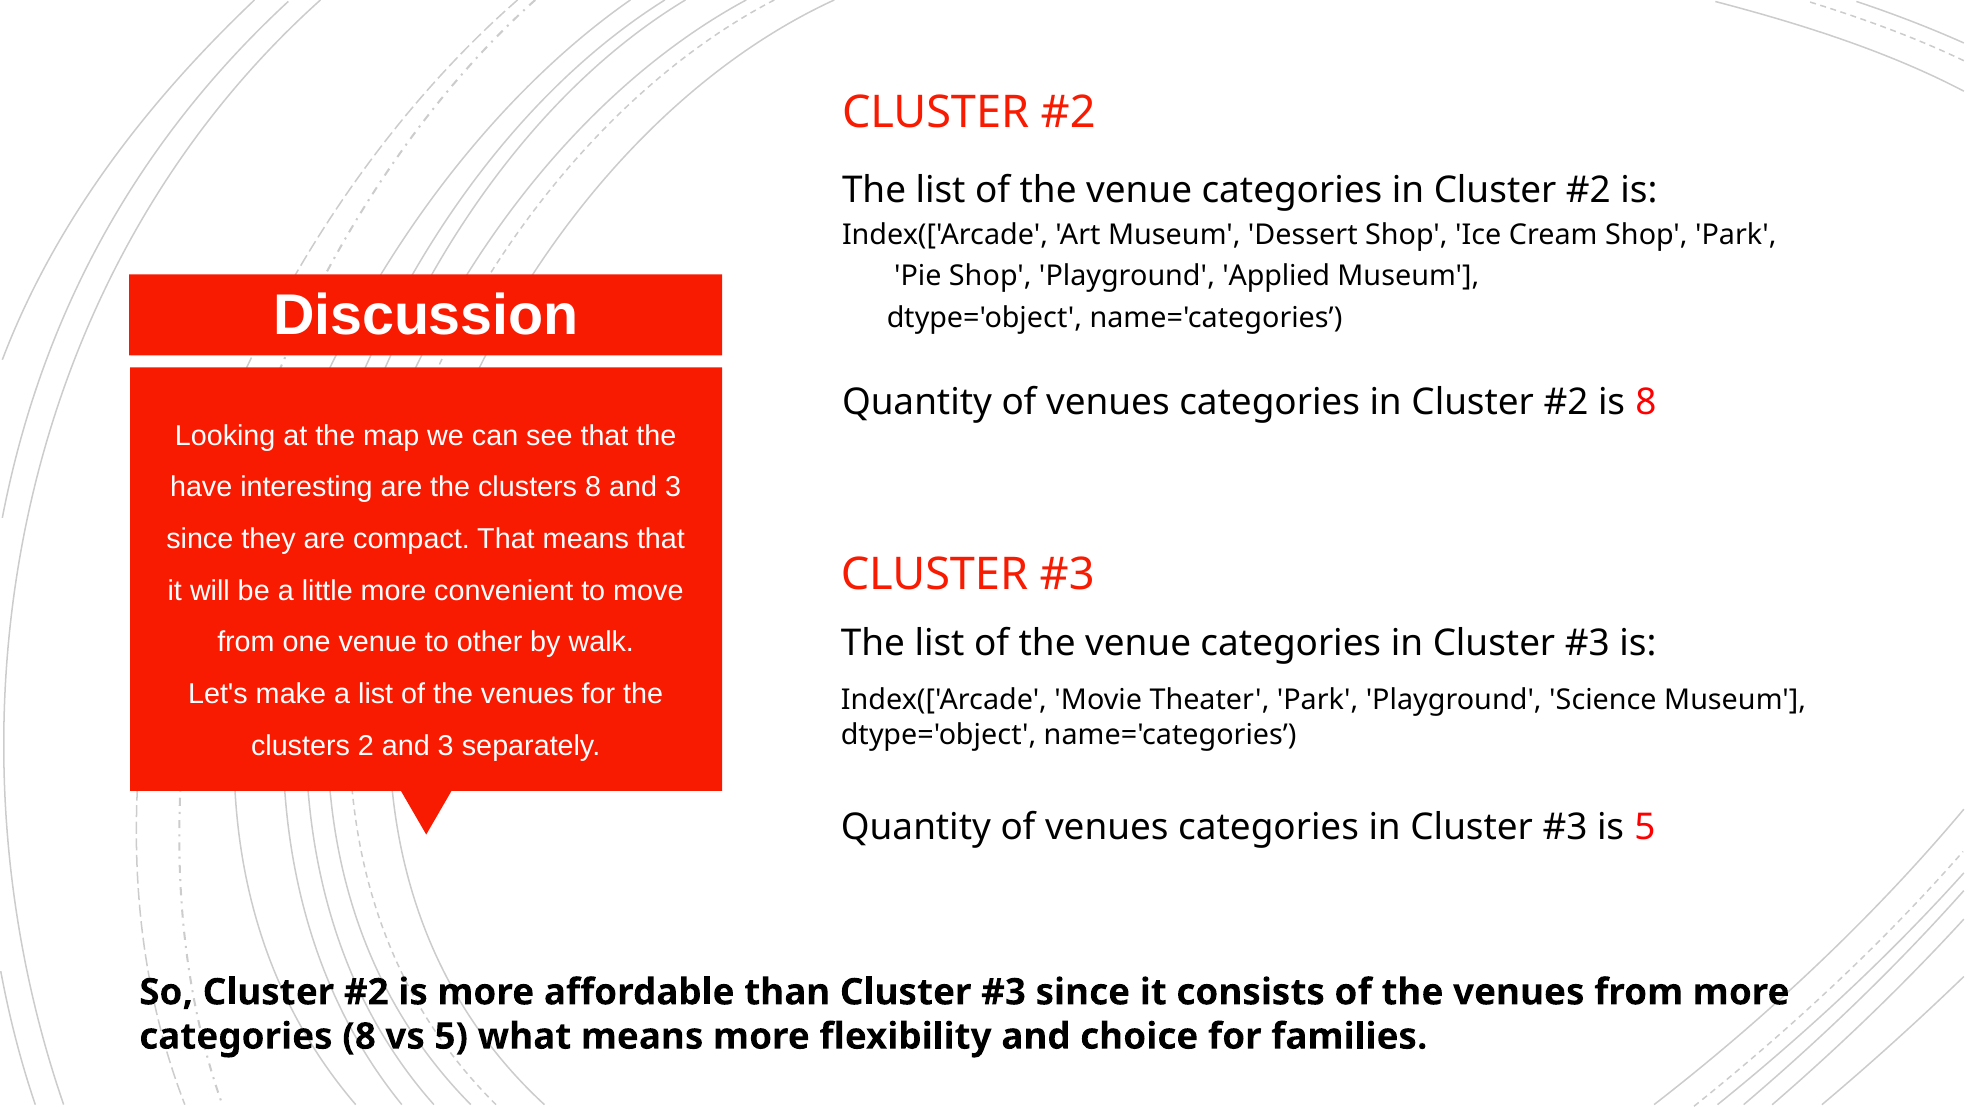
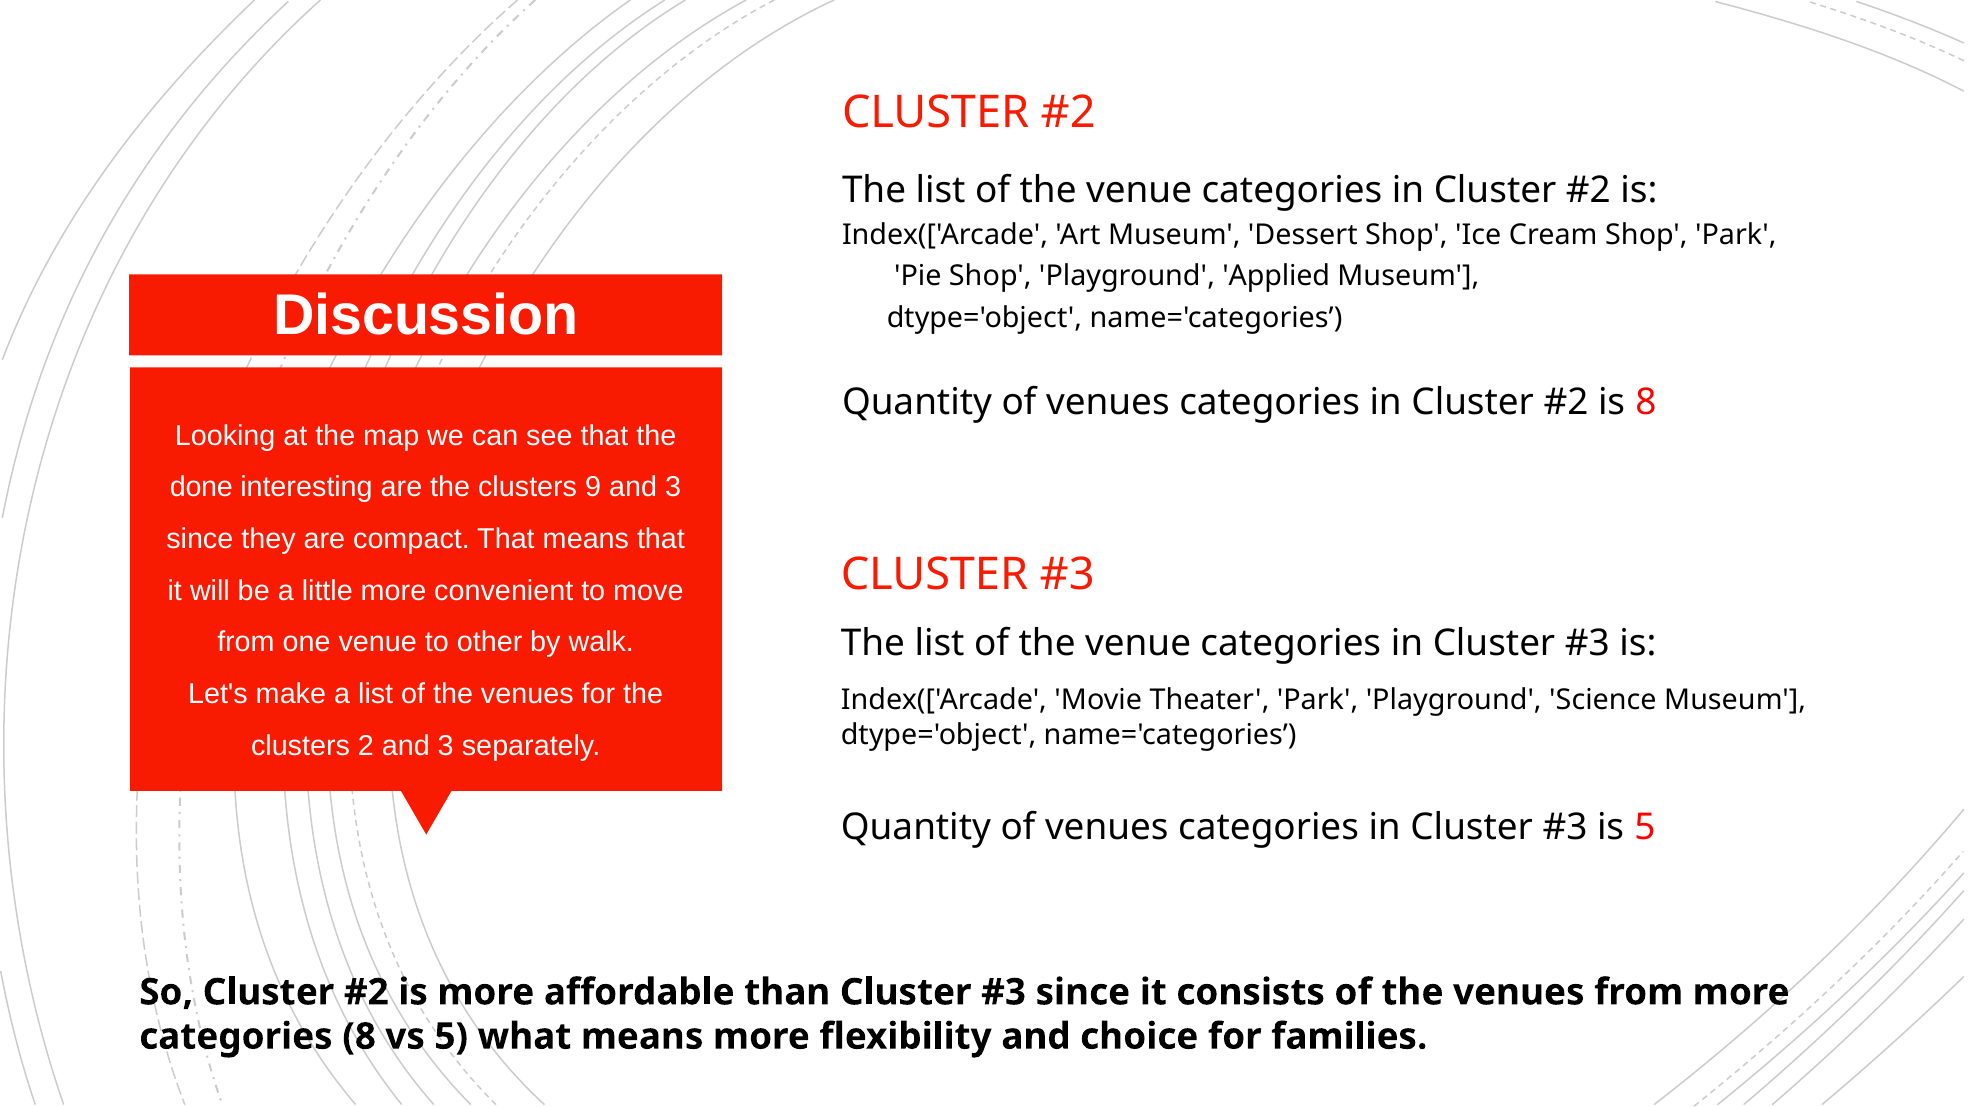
have: have -> done (201, 487)
clusters 8: 8 -> 9 (593, 487)
